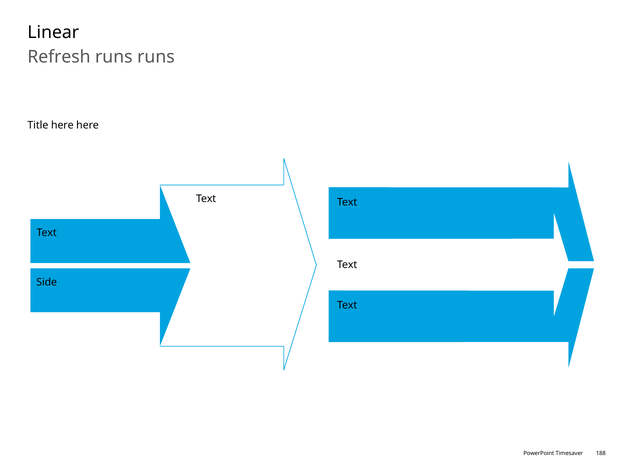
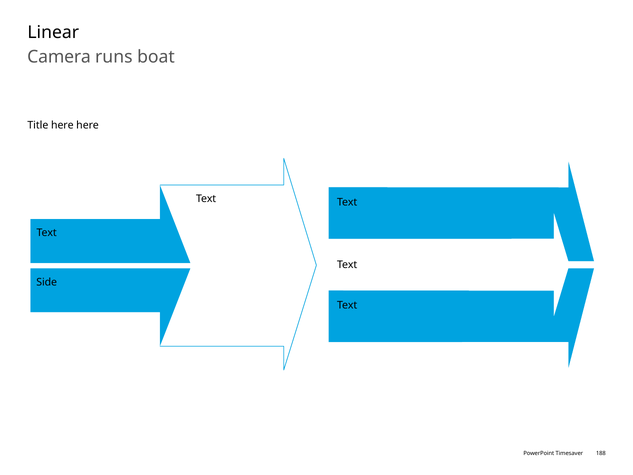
Refresh: Refresh -> Camera (59, 57)
runs runs: runs -> boat (156, 57)
